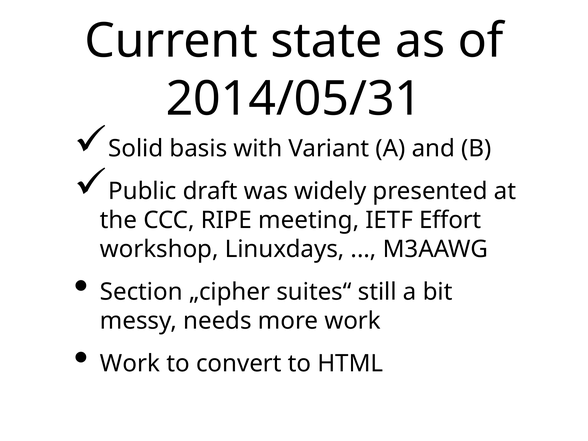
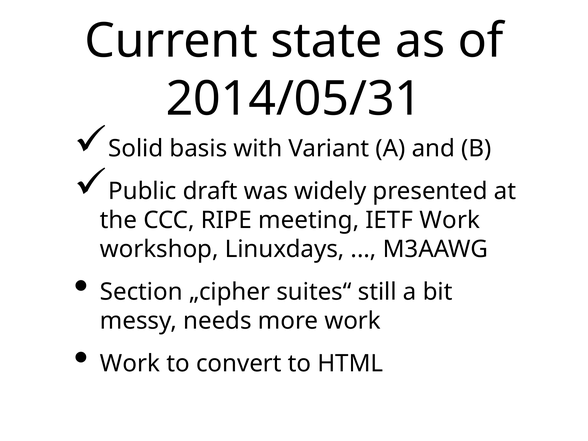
IETF Effort: Effort -> Work (450, 220)
